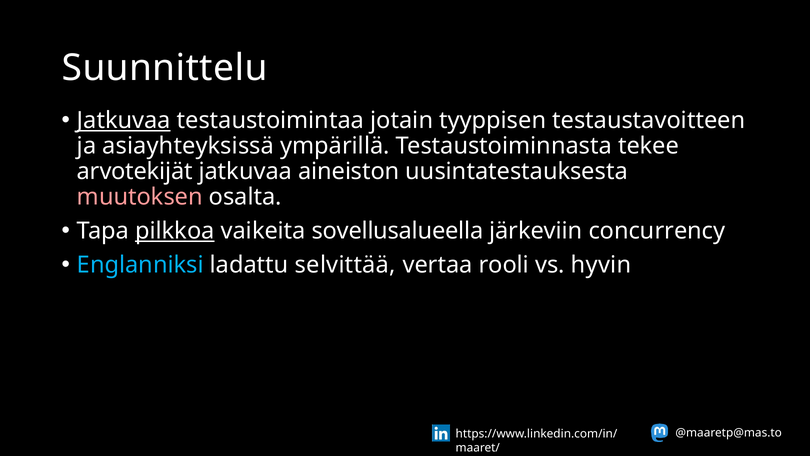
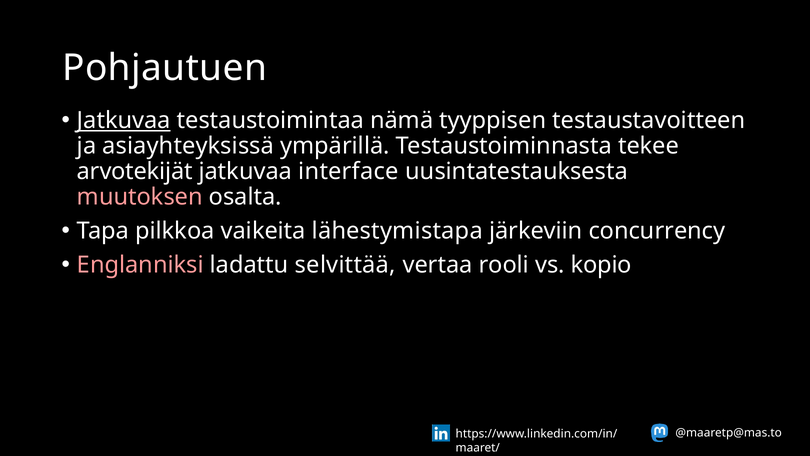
Suunnittelu: Suunnittelu -> Pohjautuen (165, 68)
jotain: jotain -> nämä (402, 120)
aineiston: aineiston -> interface (349, 171)
pilkkoa underline: present -> none (175, 231)
sovellusalueella: sovellusalueella -> lähestymistapa (397, 231)
Englanniksi colour: light blue -> pink (140, 265)
hyvin: hyvin -> kopio (601, 265)
